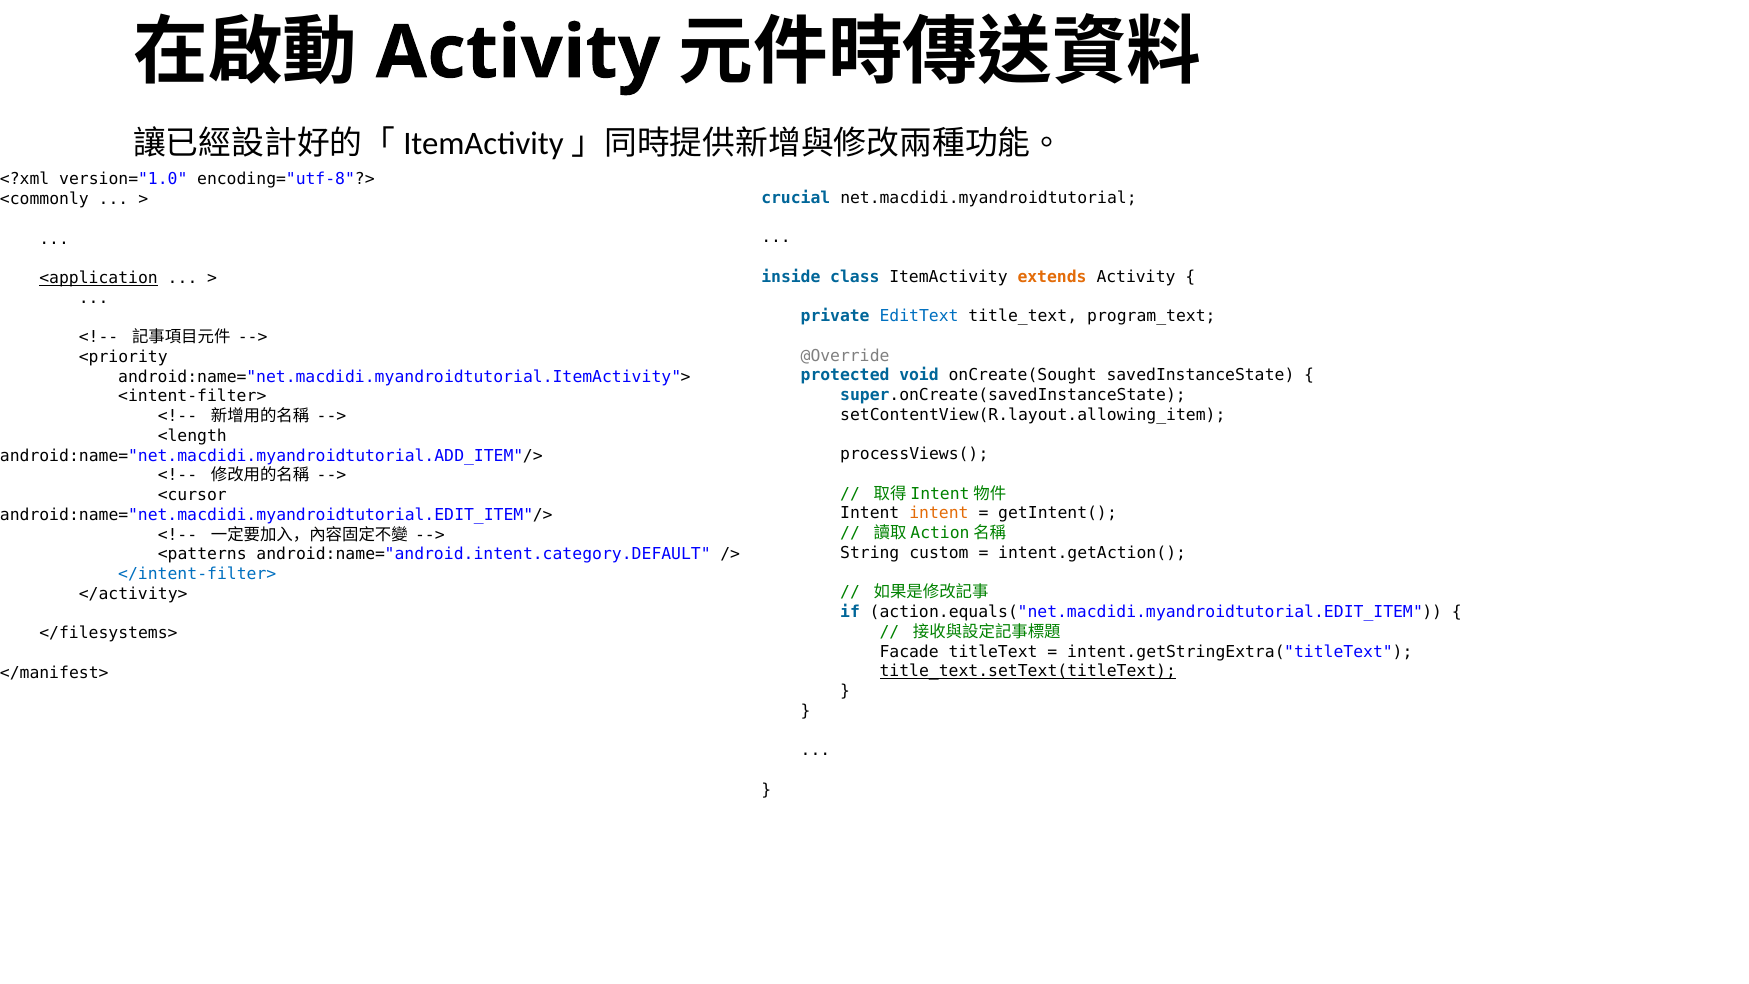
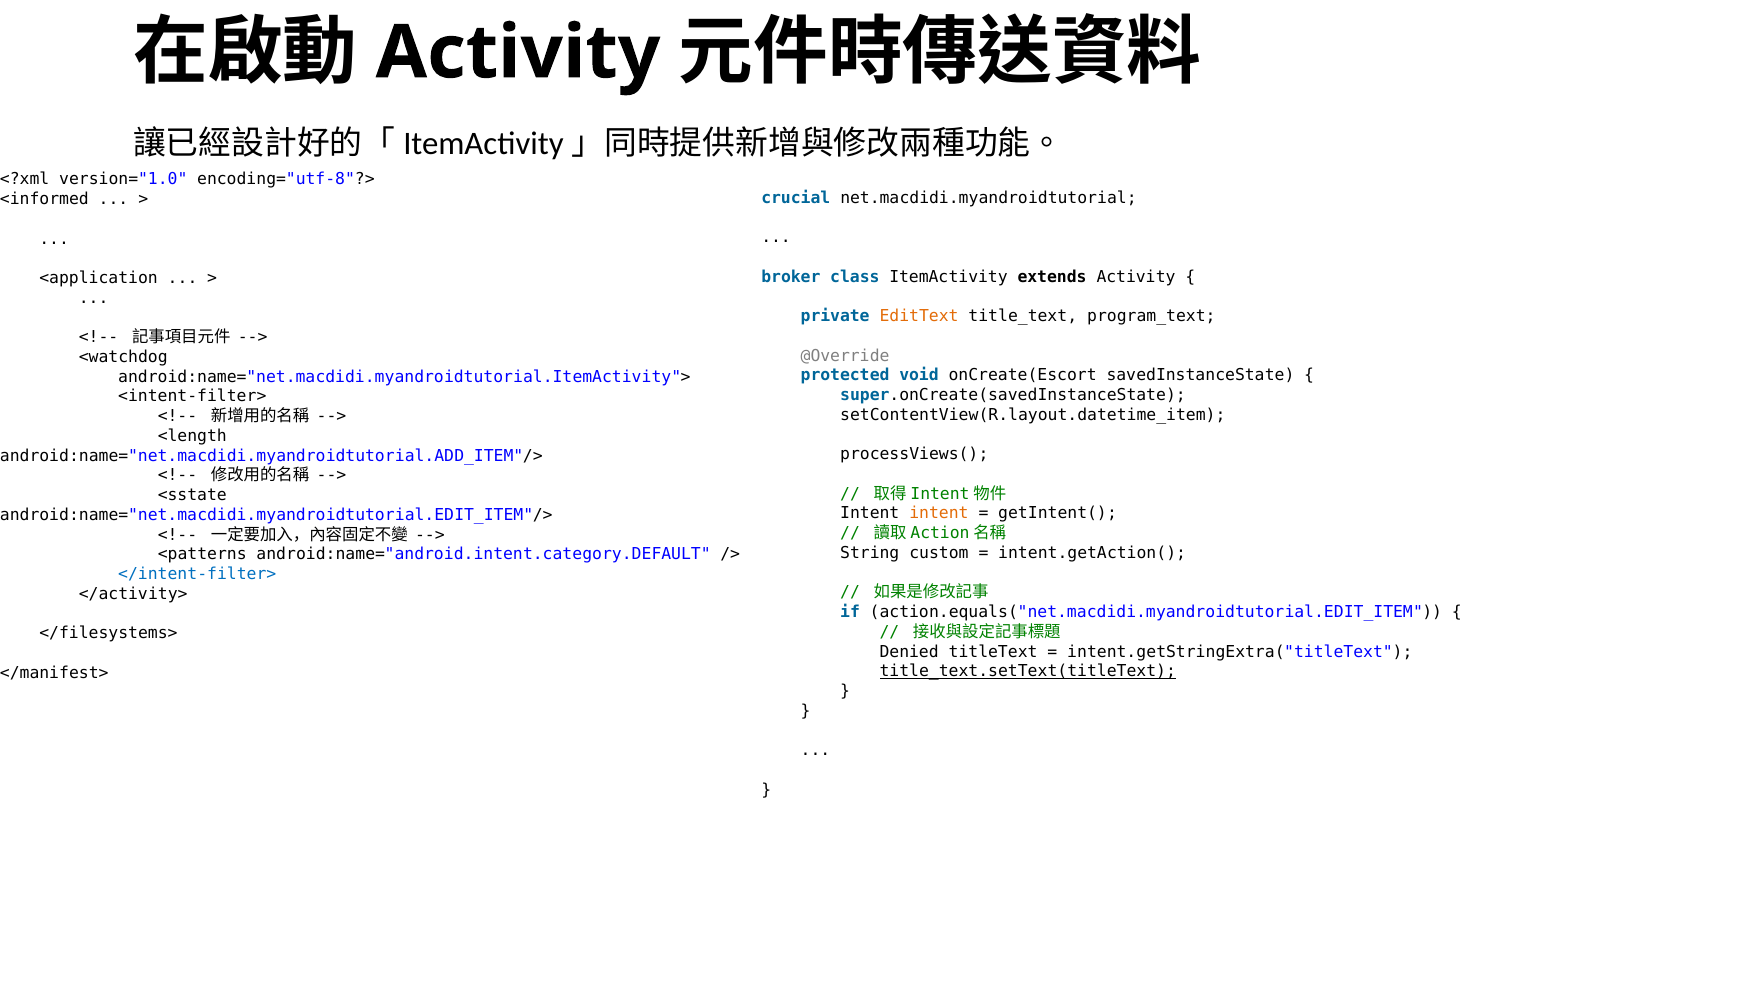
<commonly: <commonly -> <informed (44, 199)
inside: inside -> broker (791, 277)
extends colour: orange -> black (1052, 277)
<application underline: present -> none (99, 278)
EditText colour: blue -> orange (919, 316)
<priority: <priority -> <watchdog (123, 357)
onCreate(Sought: onCreate(Sought -> onCreate(Escort (1023, 375)
setContentView(R.layout.allowing_item: setContentView(R.layout.allowing_item -> setContentView(R.layout.datetime_item (1033, 415)
<cursor: <cursor -> <sstate (192, 495)
Facade: Facade -> Denied (909, 651)
